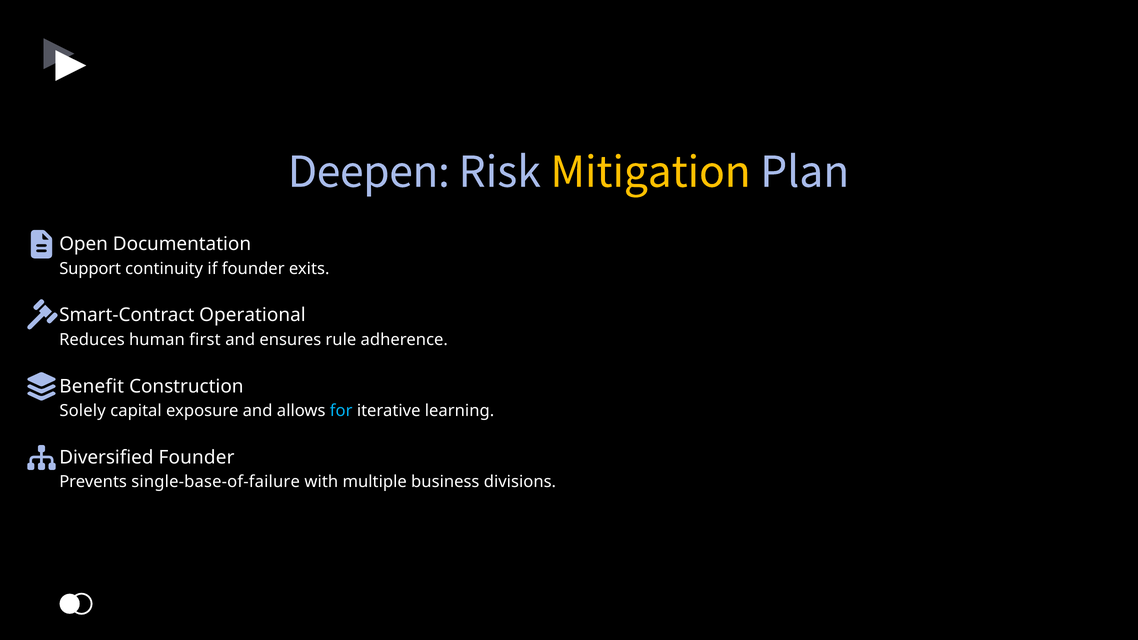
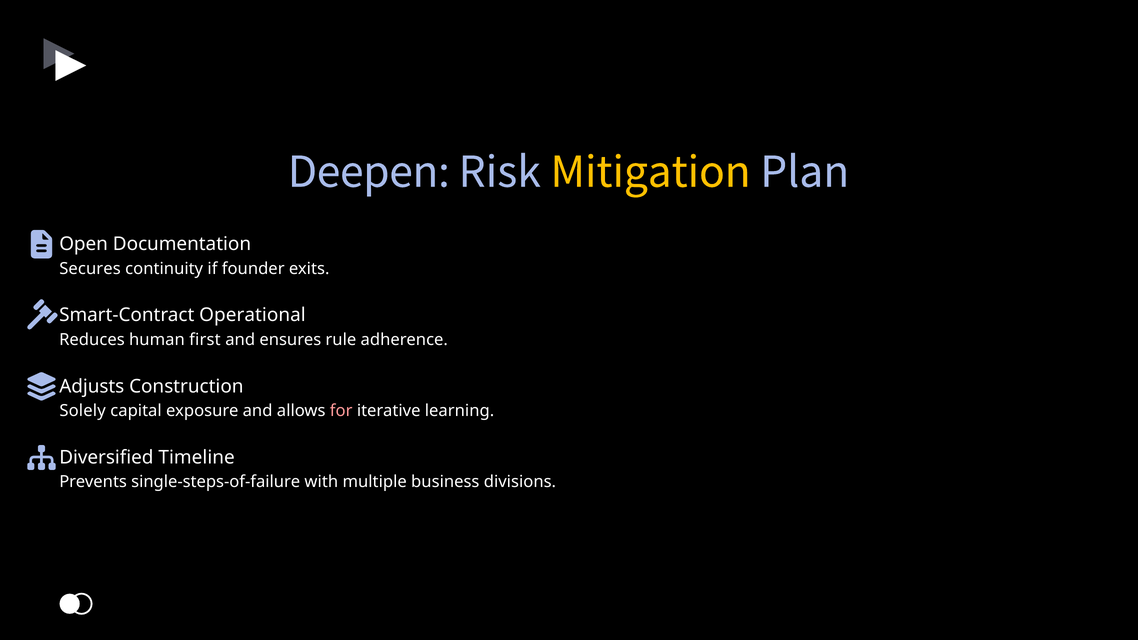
Support: Support -> Secures (90, 269)
Benefit: Benefit -> Adjusts (92, 386)
for colour: light blue -> pink (341, 411)
Diversified Founder: Founder -> Timeline (197, 458)
single-base-of-failure: single-base-of-failure -> single-steps-of-failure (216, 482)
